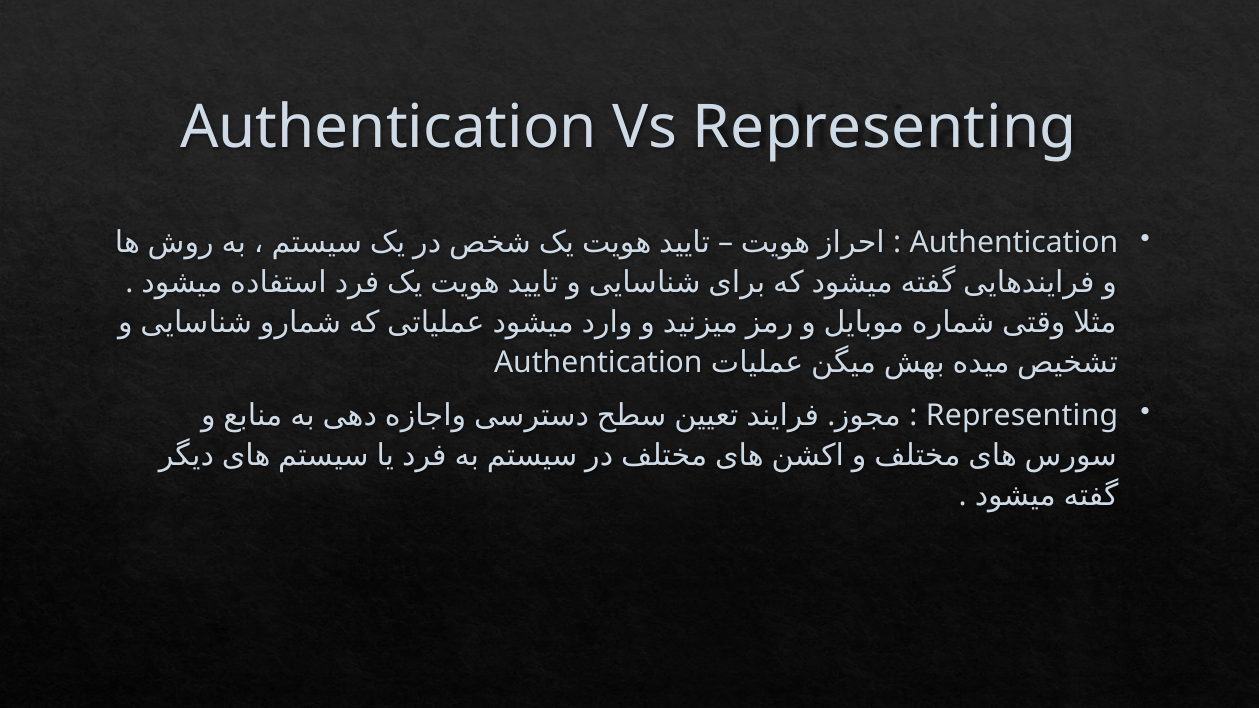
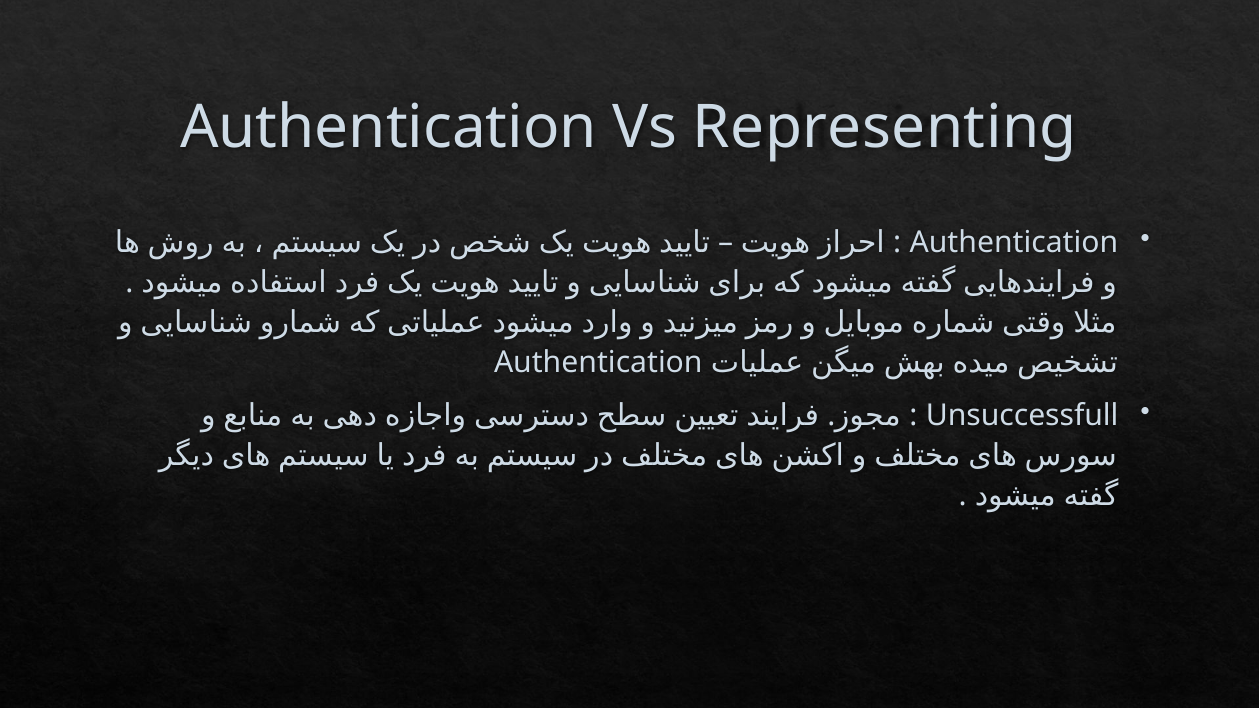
Representing: Representing -> Unsuccessfull (1022, 416)
